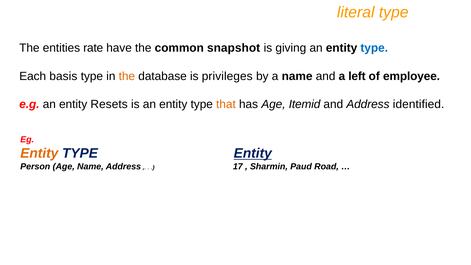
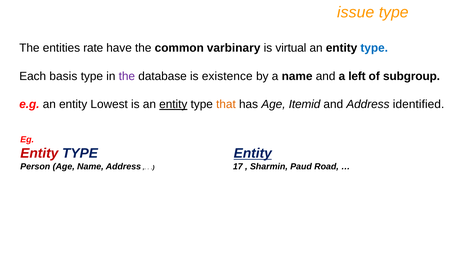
literal: literal -> issue (356, 12)
snapshot: snapshot -> varbinary (234, 48)
giving: giving -> virtual (291, 48)
the colour: orange -> purple (127, 76)
privileges: privileges -> existence (227, 76)
employee: employee -> subgroup (412, 76)
Resets: Resets -> Lowest (109, 104)
entity underline: none -> present (173, 104)
Entity colour: orange -> red (39, 153)
